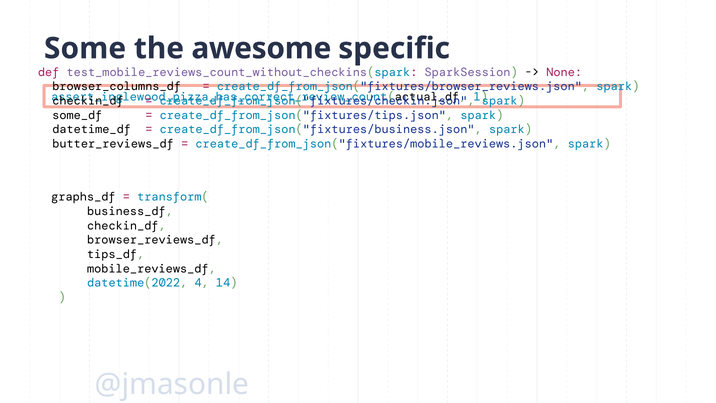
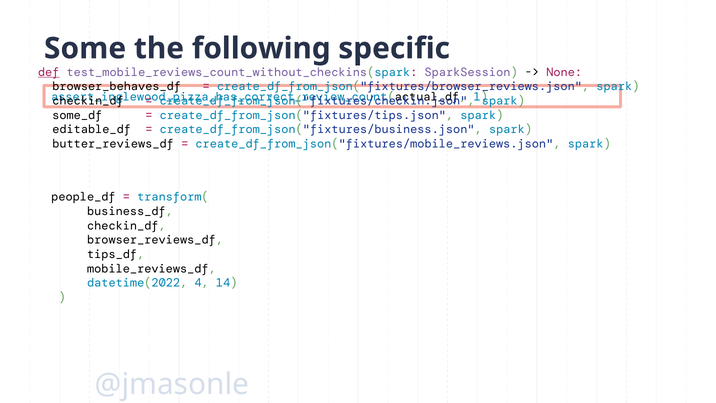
awesome: awesome -> following (261, 48)
def underline: none -> present (49, 72)
browser_columns_df: browser_columns_df -> browser_behaves_df (117, 86)
datetime_df: datetime_df -> editable_df (92, 129)
graphs_df: graphs_df -> people_df (83, 197)
